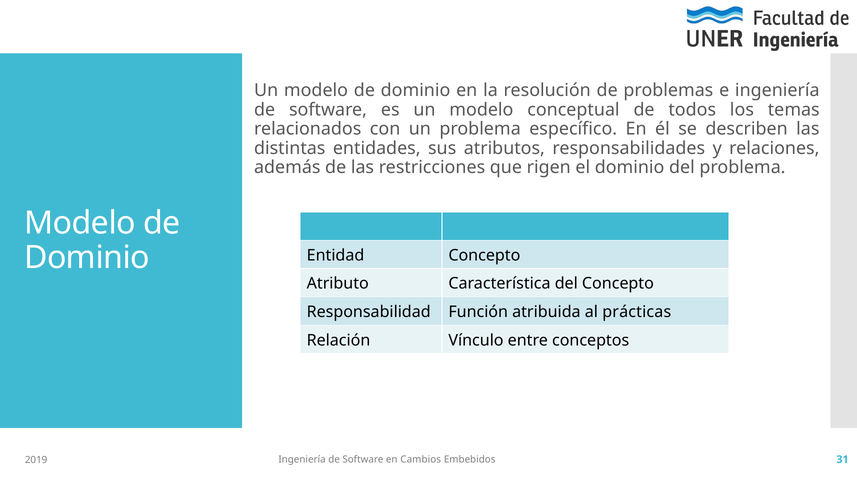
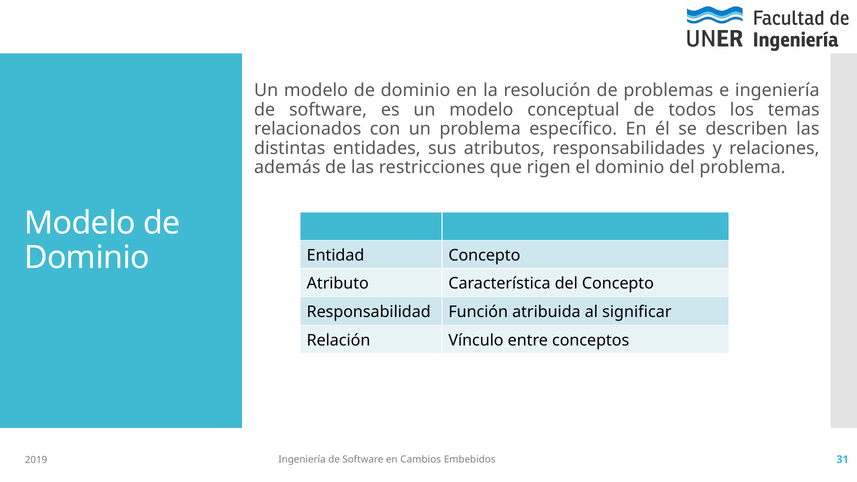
prácticas: prácticas -> significar (637, 312)
